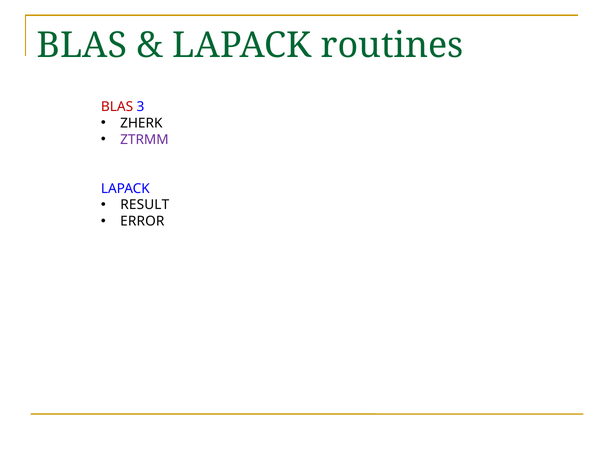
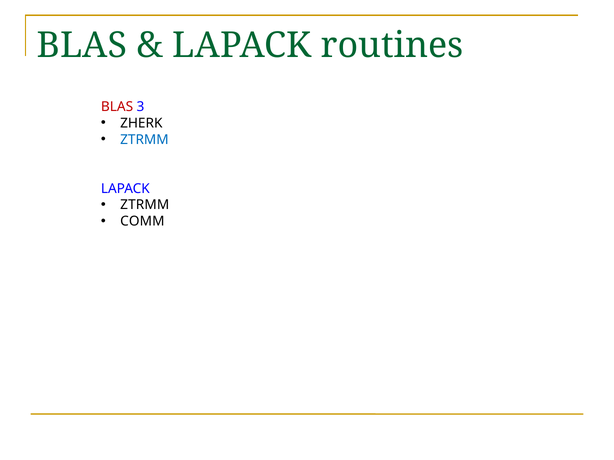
ZTRMM colour: purple -> blue (144, 140)
RESULT: RESULT -> ZTRMM (145, 205)
ERROR: ERROR -> COMM (142, 222)
